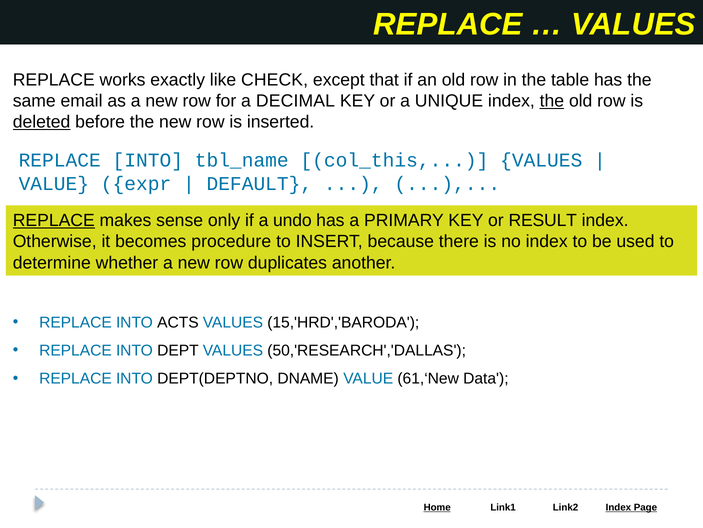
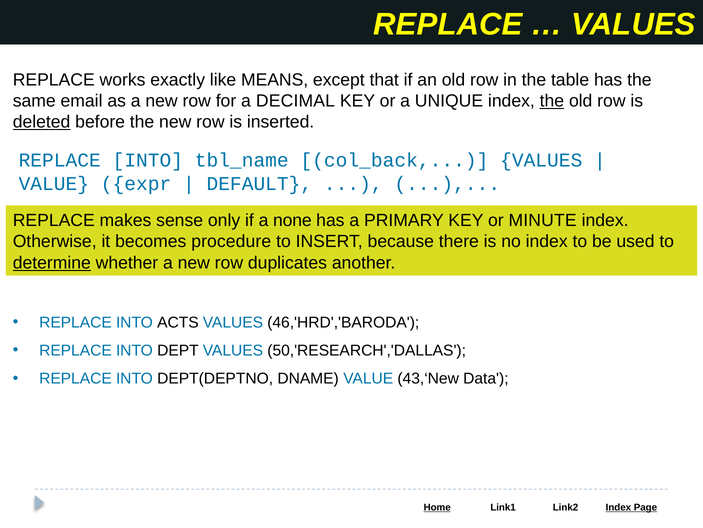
CHECK: CHECK -> MEANS (275, 80)
col_this: col_this -> col_back (394, 160)
REPLACE underline: present -> none (54, 220)
undo: undo -> none (292, 220)
RESULT: RESULT -> MINUTE (543, 220)
determine underline: none -> present (52, 262)
15,'HRD','BARODA: 15,'HRD','BARODA -> 46,'HRD','BARODA (343, 322)
61,‘New: 61,‘New -> 43,‘New (428, 378)
